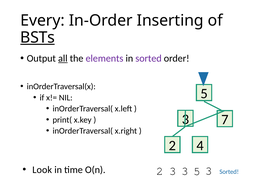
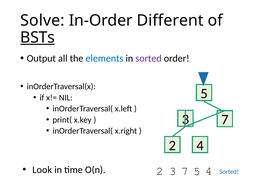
Every: Every -> Solve (42, 20)
Inserting: Inserting -> Different (170, 20)
all underline: present -> none (63, 58)
elements colour: purple -> blue (104, 58)
3 3: 3 -> 7 (185, 171)
5 3: 3 -> 4 (209, 171)
